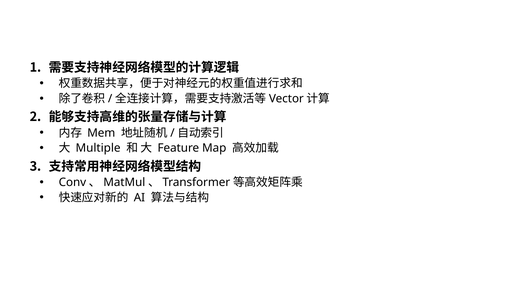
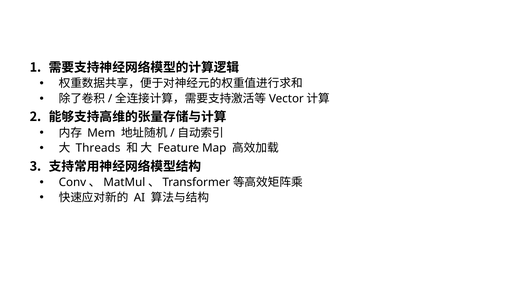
Multiple: Multiple -> Threads (98, 148)
